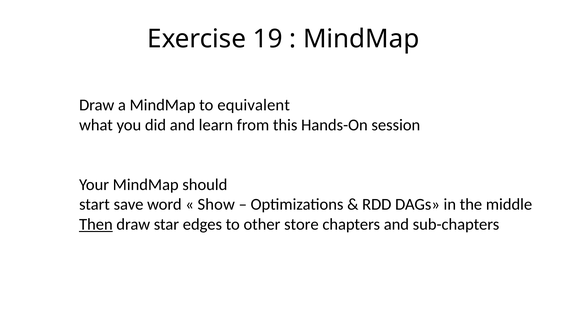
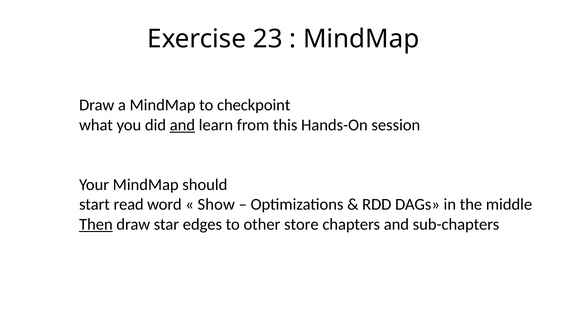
19: 19 -> 23 (268, 39)
equivalent: equivalent -> checkpoint (254, 105)
and underline: none -> present (182, 125)
save: save -> read (129, 204)
